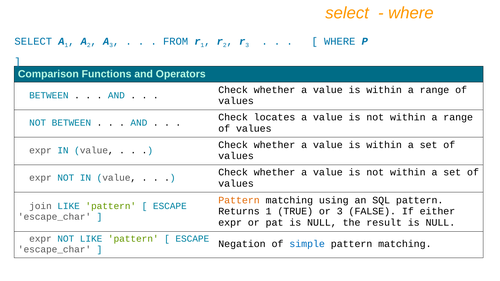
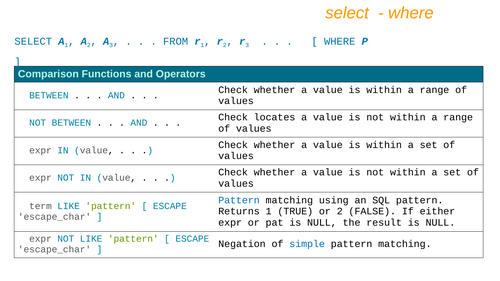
Pattern colour: orange -> blue (239, 200)
join: join -> term (40, 206)
or 3: 3 -> 2 (340, 211)
